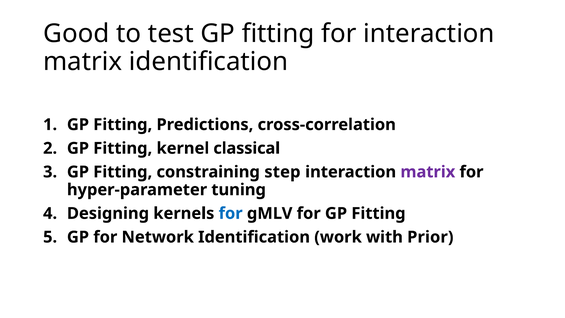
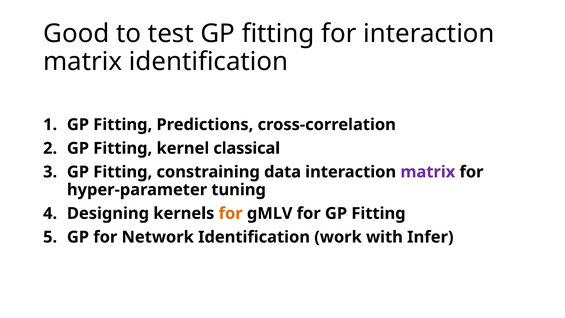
step: step -> data (283, 172)
for colour: blue -> orange (231, 213)
Prior: Prior -> Infer (430, 237)
